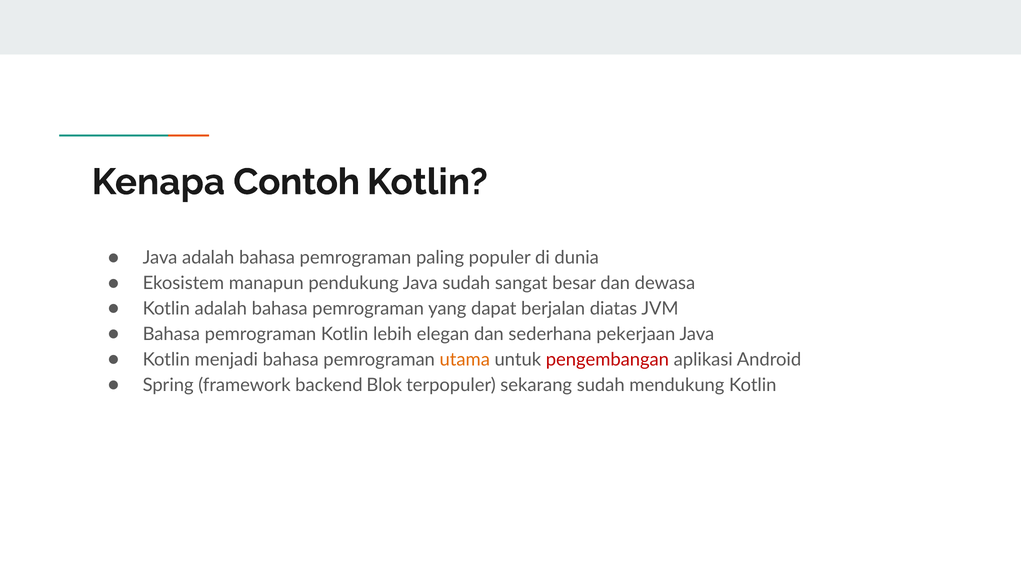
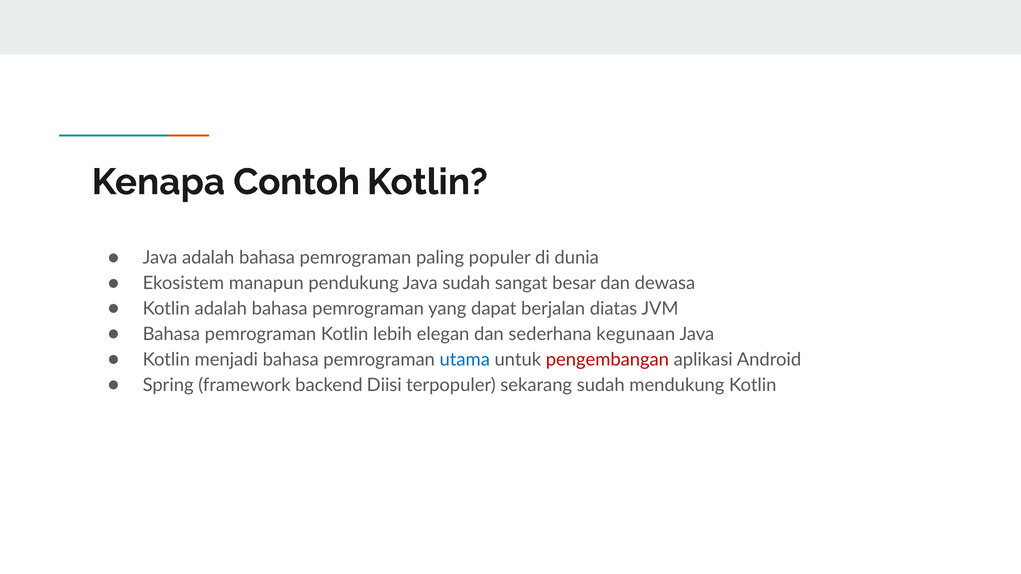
pekerjaan: pekerjaan -> kegunaan (636, 334)
utama colour: orange -> blue (465, 360)
Blok: Blok -> Diisi (384, 385)
